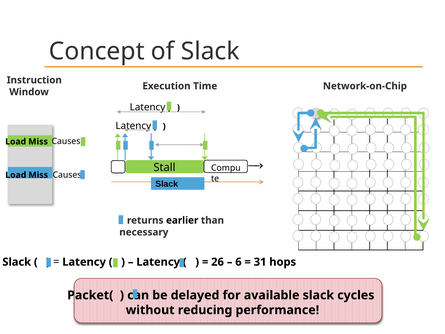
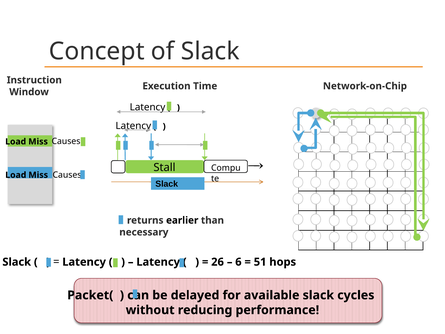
31: 31 -> 51 (260, 262)
